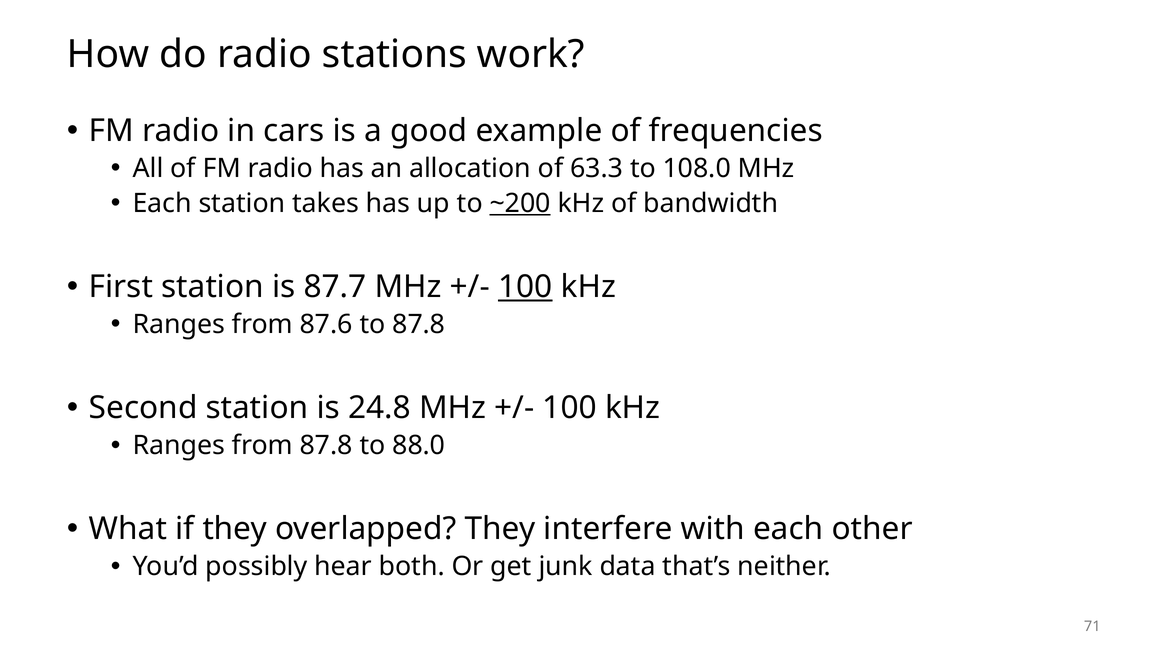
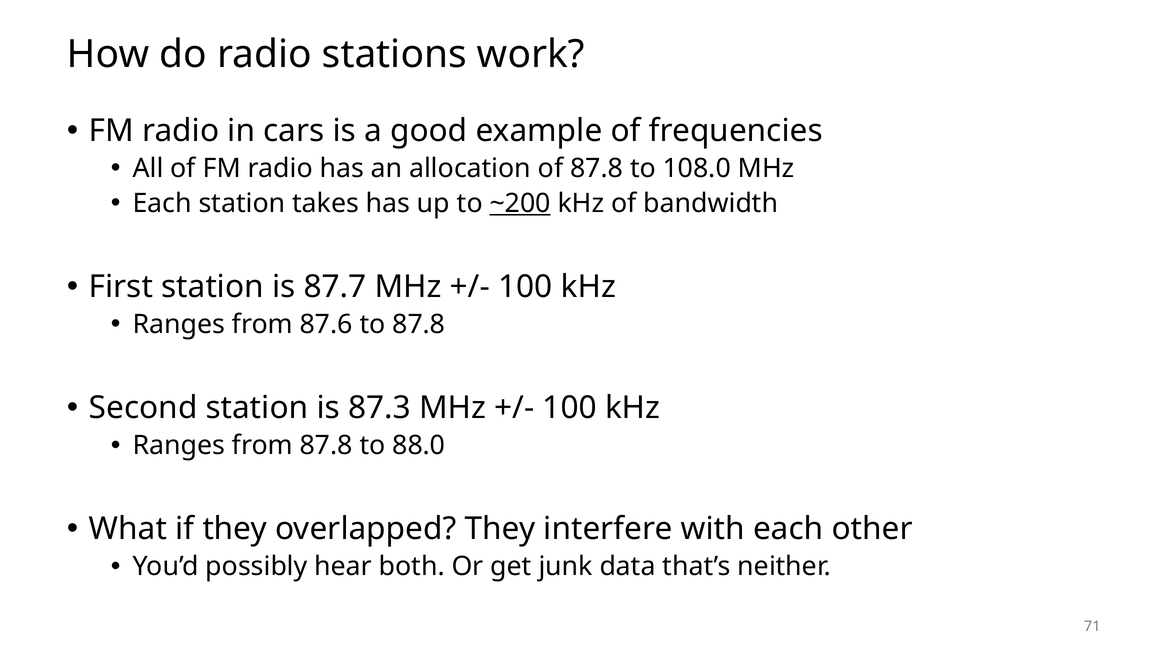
of 63.3: 63.3 -> 87.8 (597, 168)
100 underline: present -> none (525, 287)
24.8: 24.8 -> 87.3 (379, 408)
